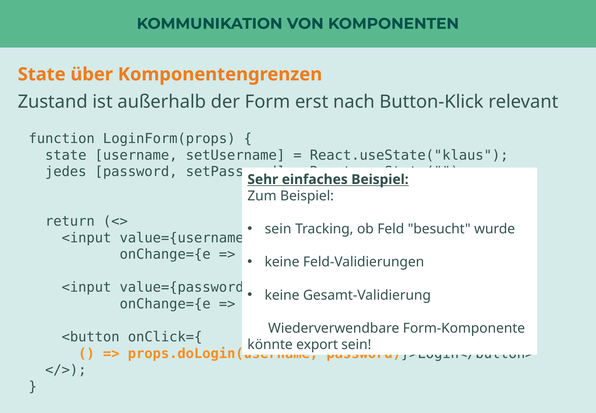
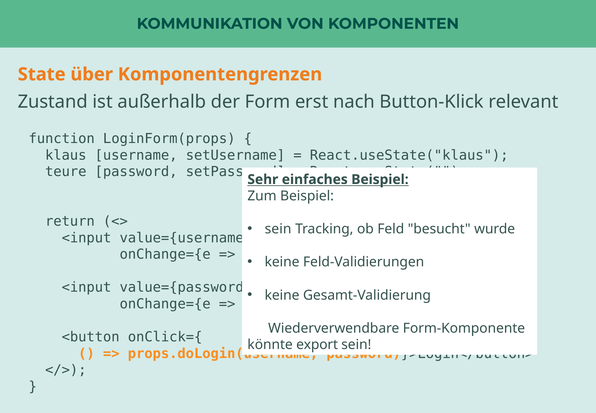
state: state -> klaus (66, 155)
jedes: jedes -> teure (66, 172)
